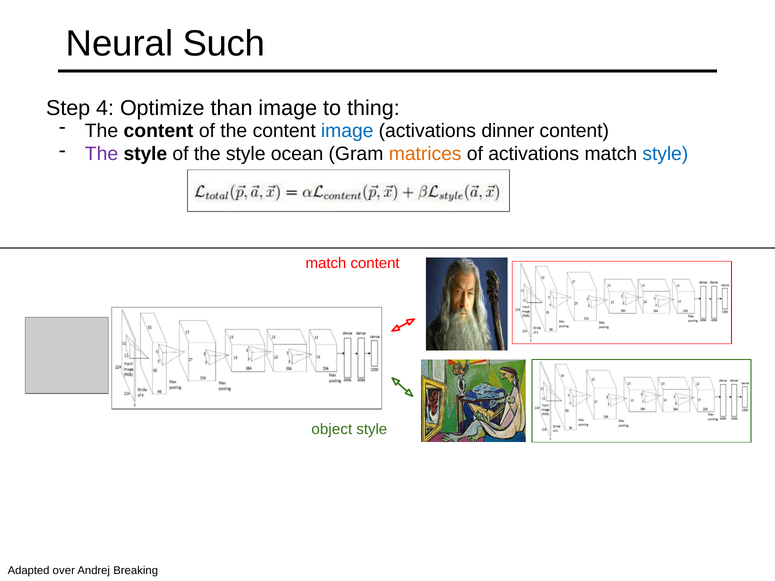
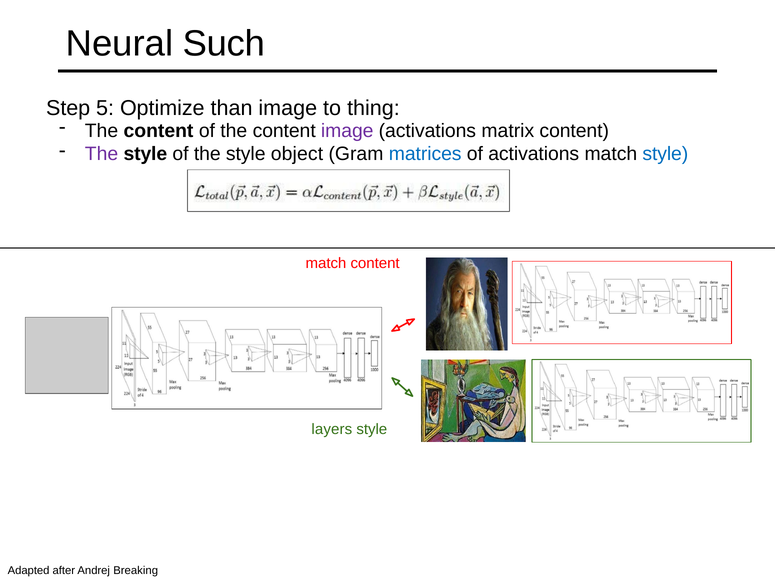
4: 4 -> 5 (105, 108)
image colour: blue -> purple (347, 131)
dinner: dinner -> matrix (508, 131)
ocean: ocean -> object (297, 154)
matrices colour: orange -> blue (425, 154)
object: object -> layers (332, 429)
over: over -> after (64, 571)
